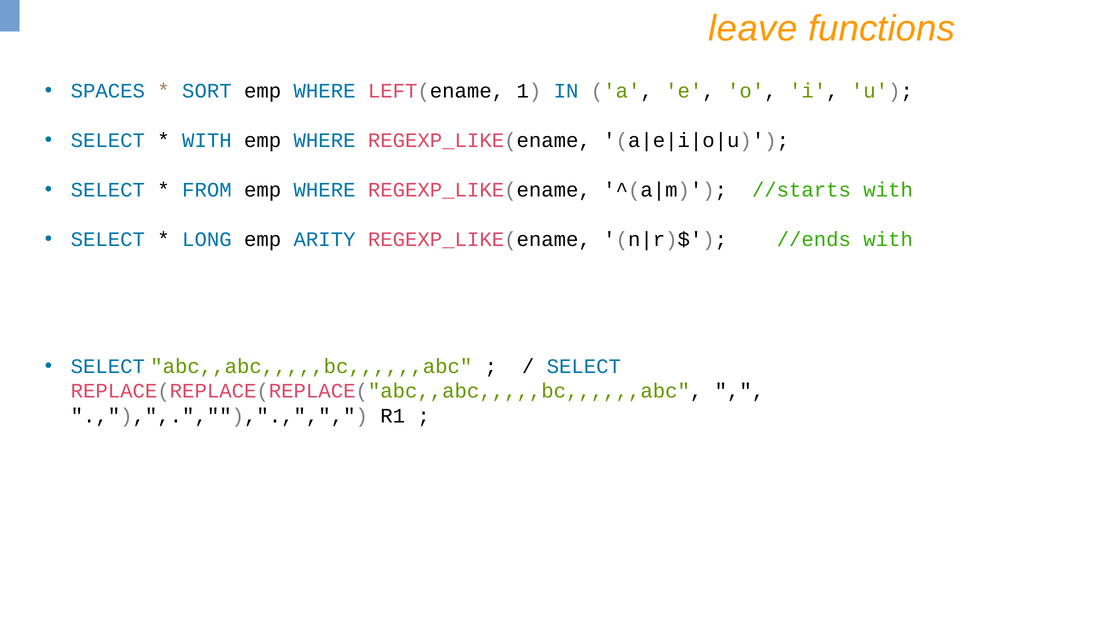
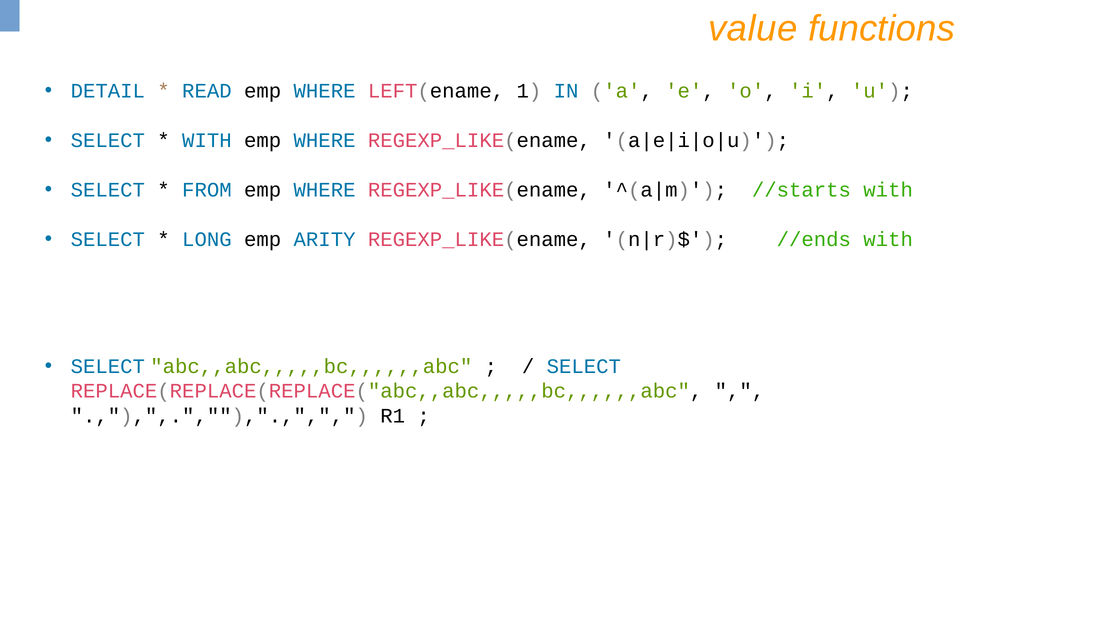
leave: leave -> value (753, 29)
SPACES: SPACES -> DETAIL (108, 91)
SORT: SORT -> READ (207, 91)
